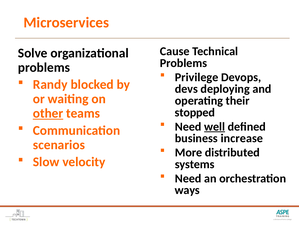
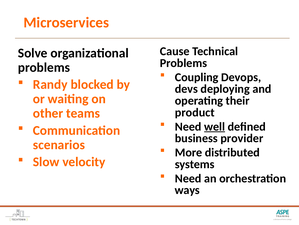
Privilege: Privilege -> Coupling (197, 77)
stopped: stopped -> product (195, 112)
other underline: present -> none (48, 113)
increase: increase -> provider (242, 138)
